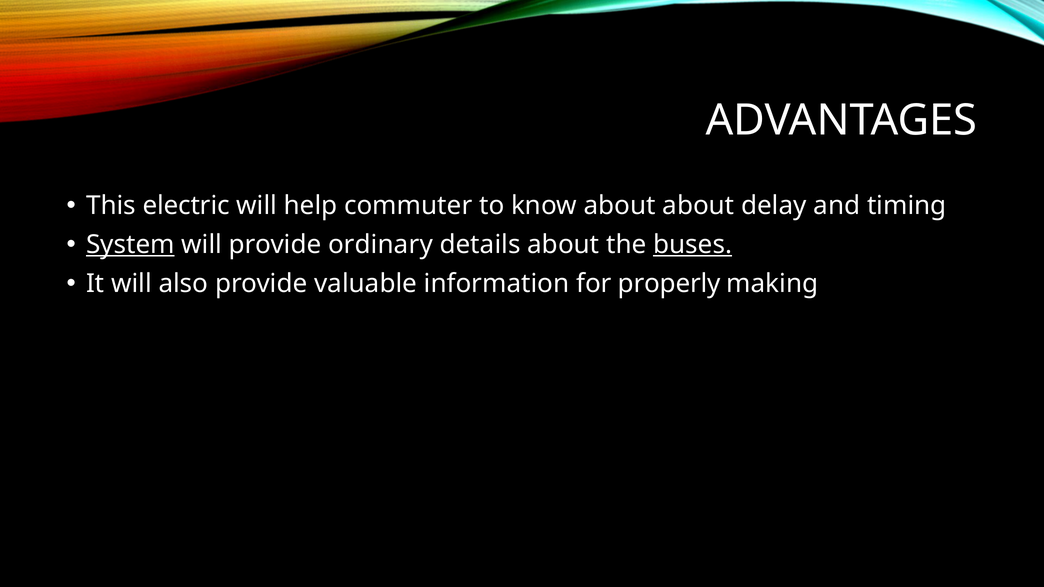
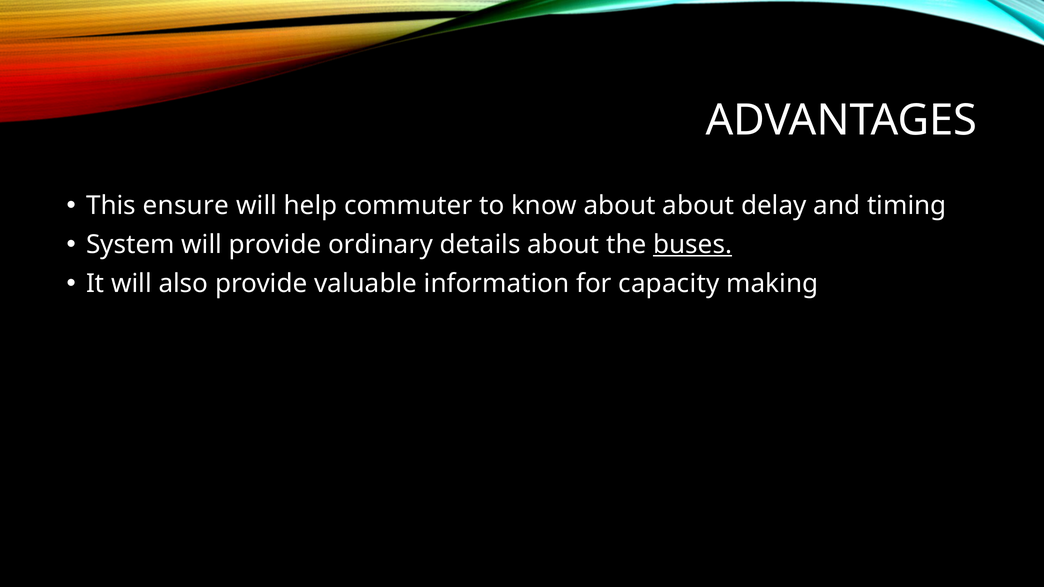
electric: electric -> ensure (186, 206)
System underline: present -> none (130, 245)
properly: properly -> capacity (669, 284)
